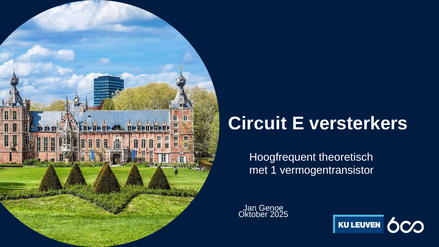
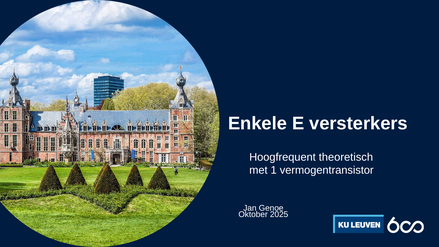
Circuit: Circuit -> Enkele (258, 123)
